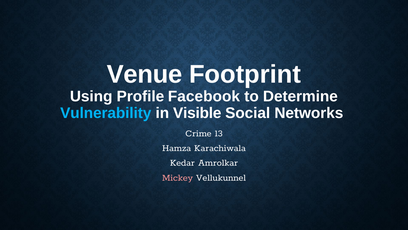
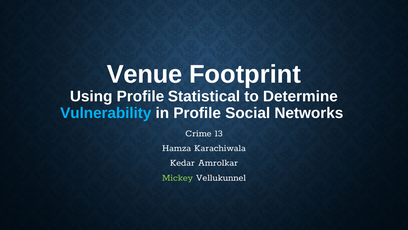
Facebook: Facebook -> Statistical (204, 96)
in Visible: Visible -> Profile (197, 113)
Mickey colour: pink -> light green (177, 177)
